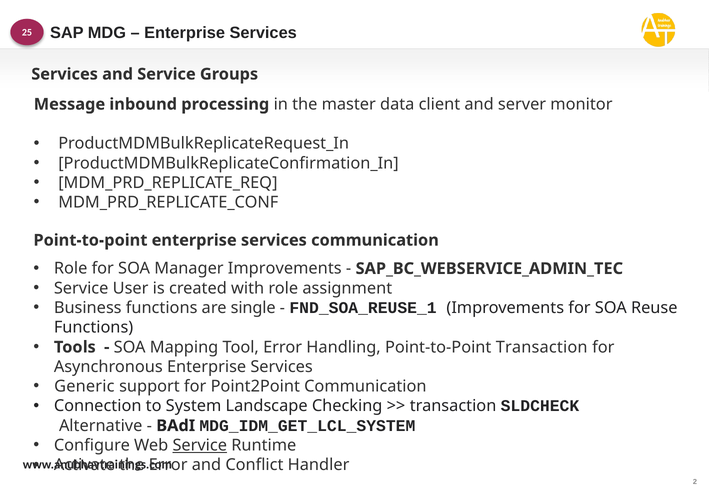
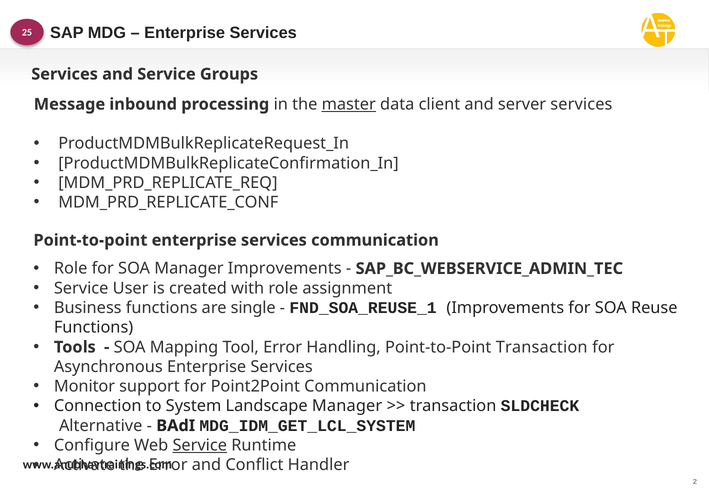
master underline: none -> present (349, 104)
server monitor: monitor -> services (581, 104)
Generic: Generic -> Monitor (84, 386)
Landscape Checking: Checking -> Manager (347, 406)
